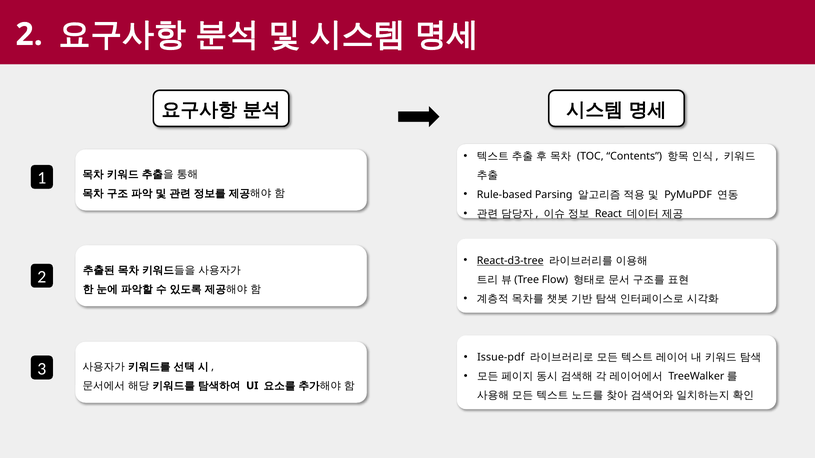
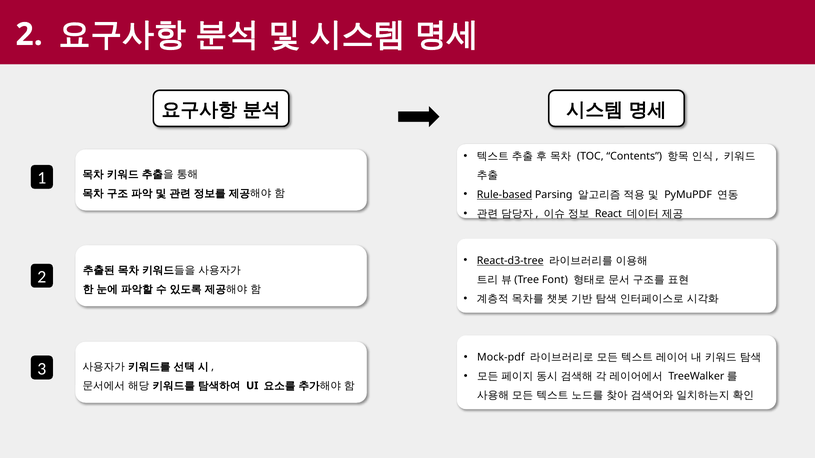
Rule-based underline: none -> present (505, 195)
Flow: Flow -> Font (555, 280)
Issue-pdf: Issue-pdf -> Mock-pdf (501, 357)
